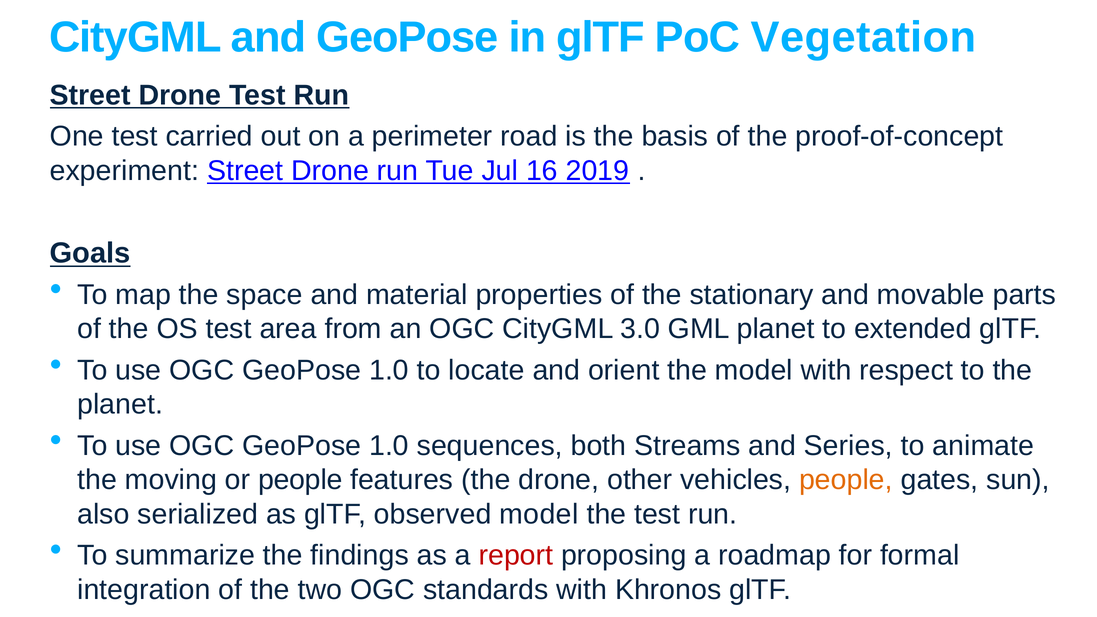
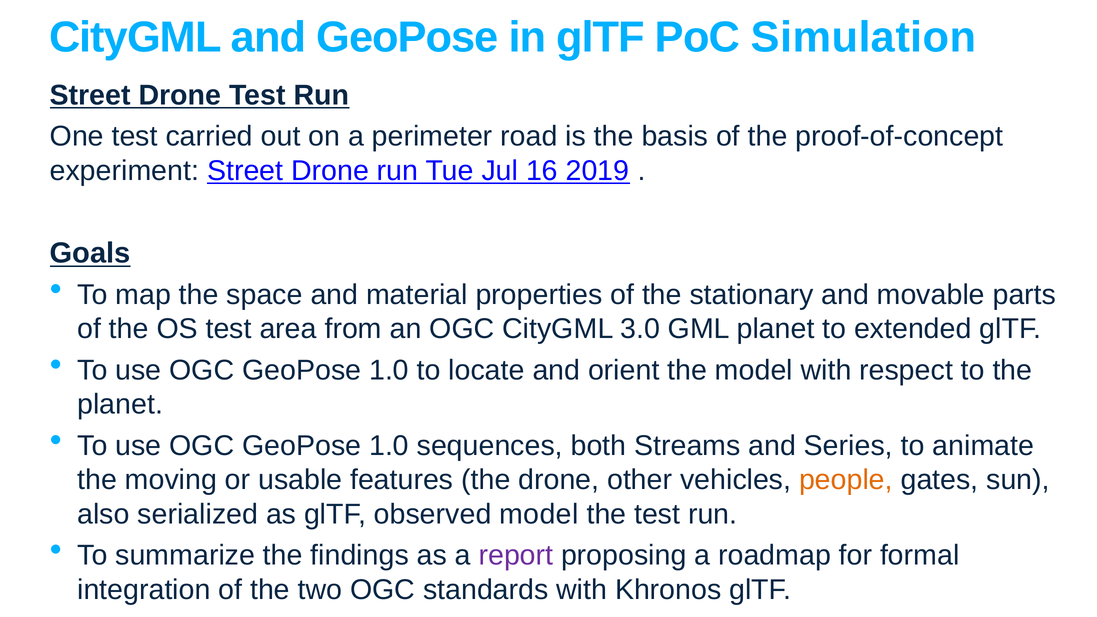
Vegetation: Vegetation -> Simulation (864, 38)
or people: people -> usable (300, 480)
report colour: red -> purple (516, 555)
